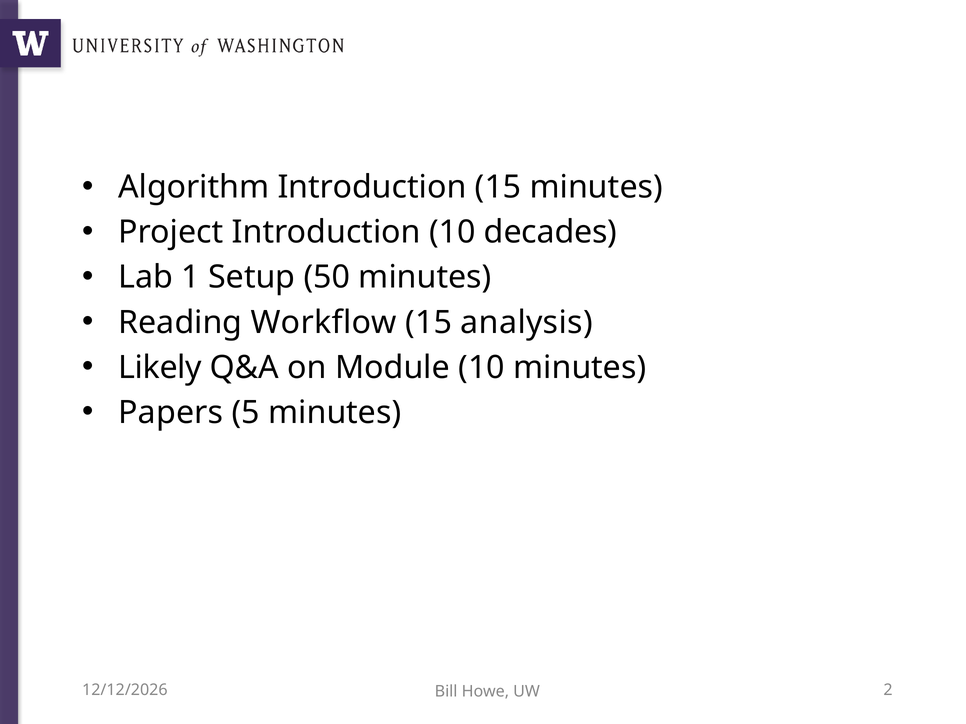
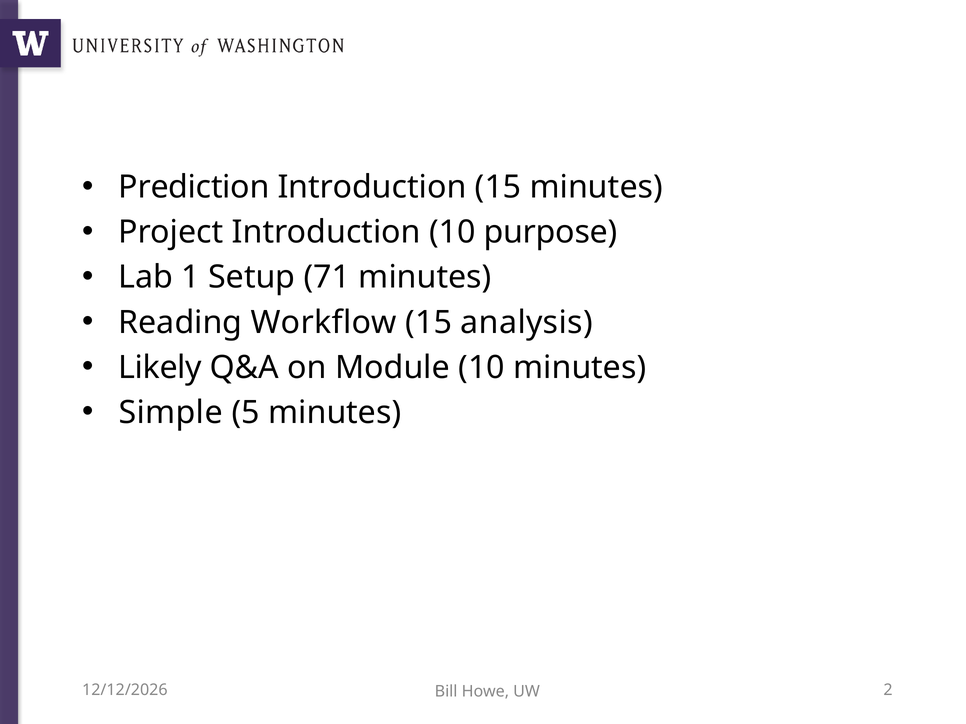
Algorithm: Algorithm -> Prediction (194, 187)
decades: decades -> purpose (551, 232)
50: 50 -> 71 (327, 278)
Papers: Papers -> Simple (171, 413)
